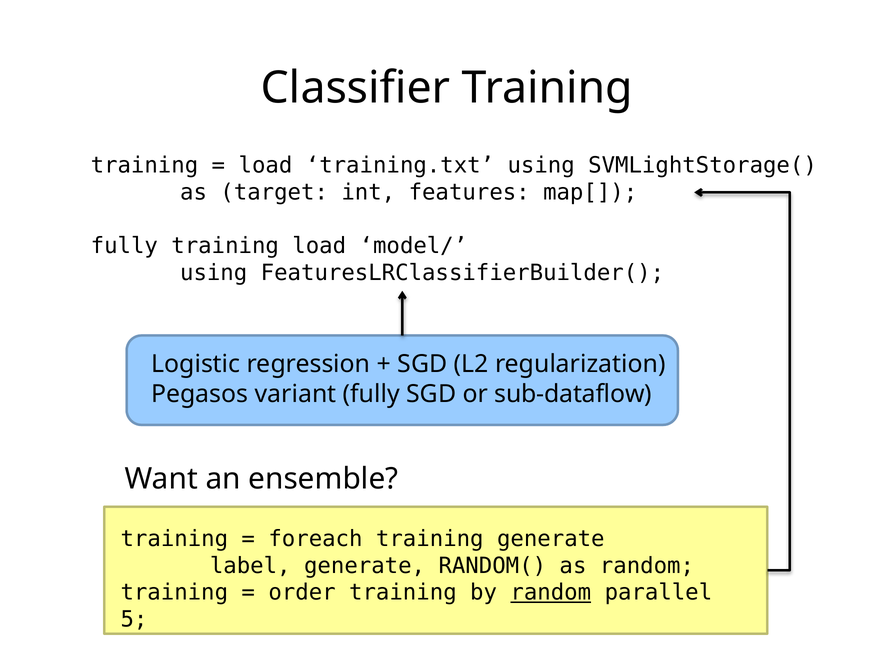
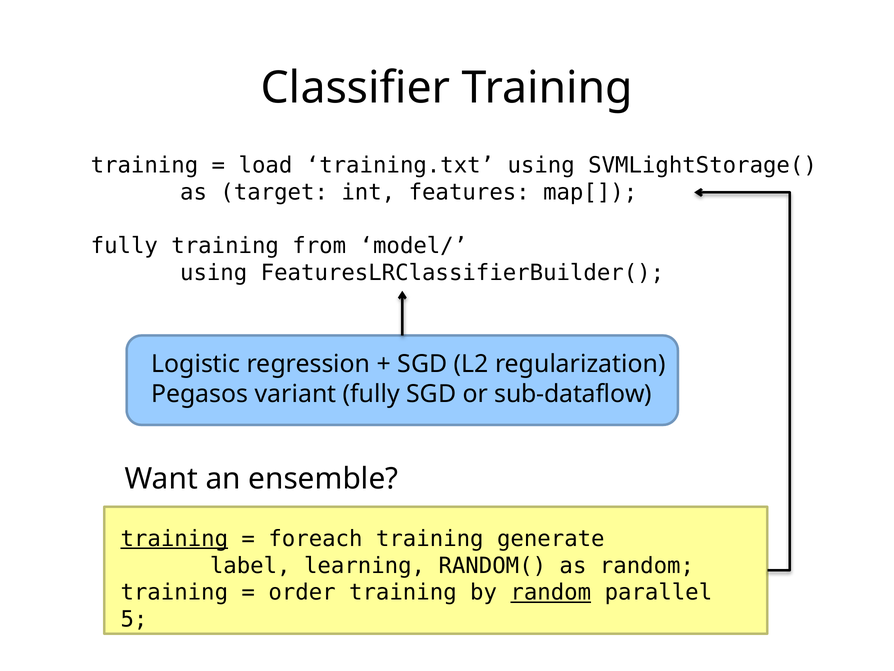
training load: load -> from (319, 246)
training underline: none -> present (174, 538)
label generate: generate -> learning (365, 565)
